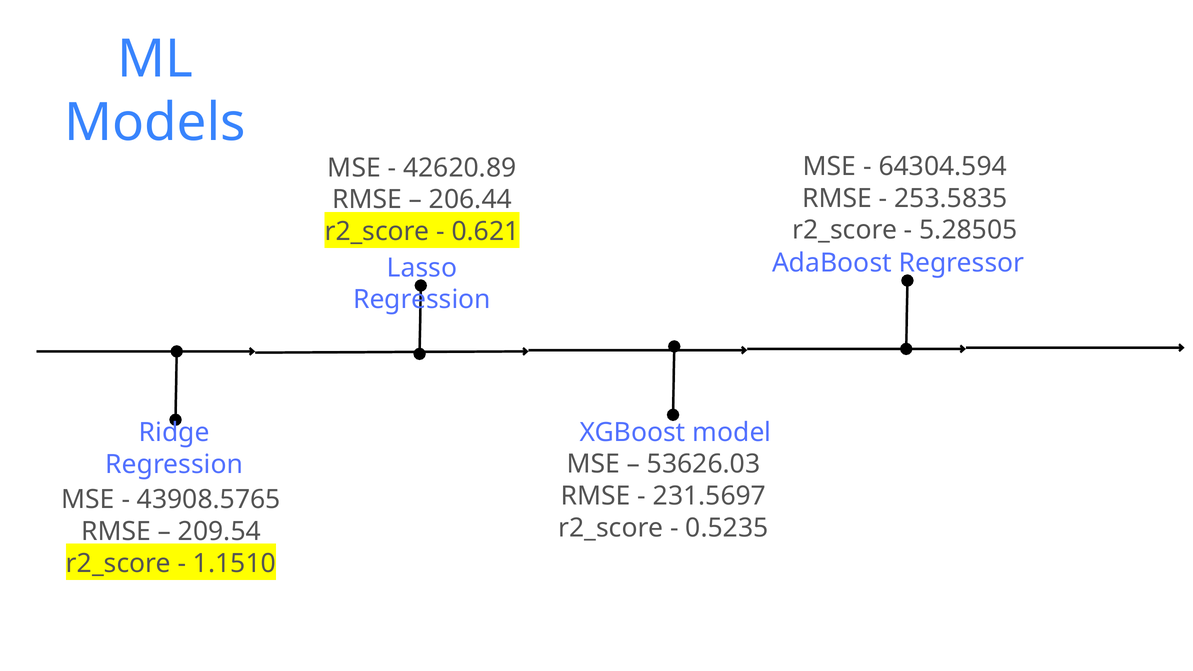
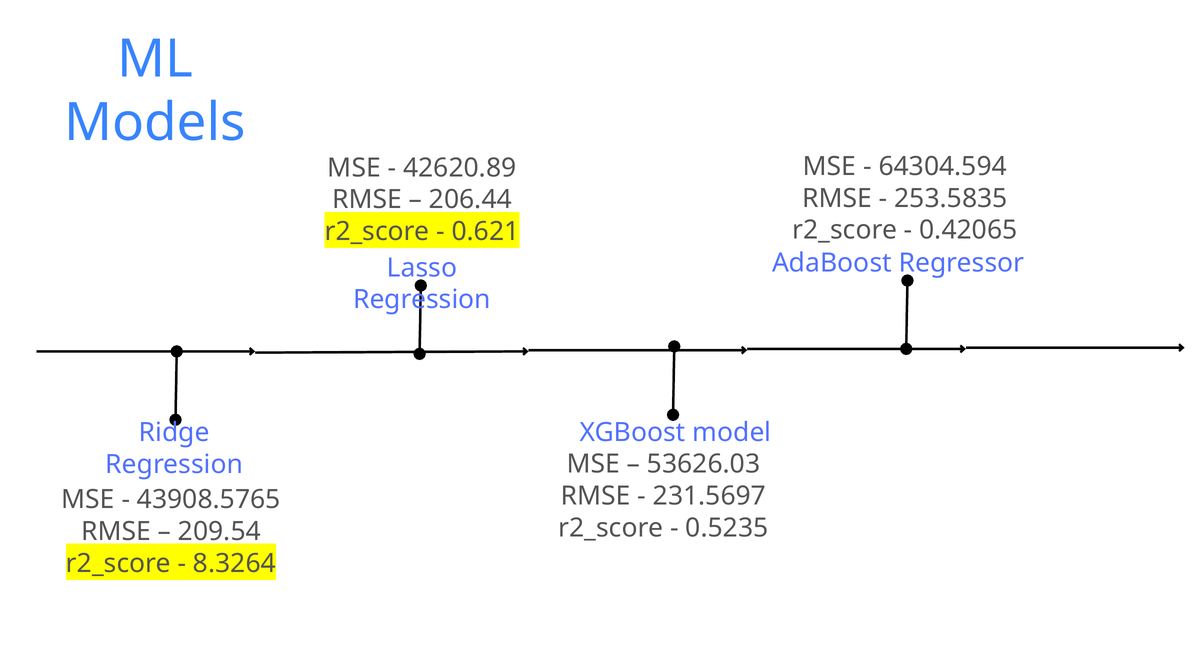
5.28505: 5.28505 -> 0.42065 (968, 230)
1.1510: 1.1510 -> 8.3264 (234, 563)
